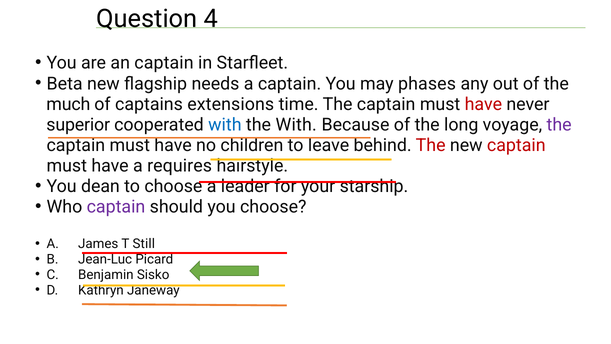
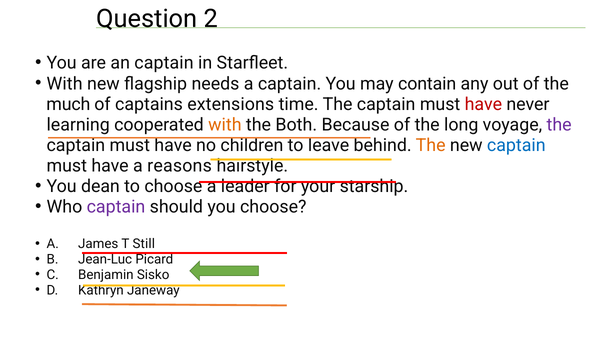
4: 4 -> 2 (211, 19)
Beta: Beta -> With (65, 84)
phases: phases -> contain (427, 84)
superior: superior -> learning (78, 125)
with colour: blue -> orange (225, 125)
the With: With -> Both (296, 125)
The colour: red -> orange (431, 145)
captain colour: red -> blue (516, 145)
requires: requires -> reasons (180, 166)
